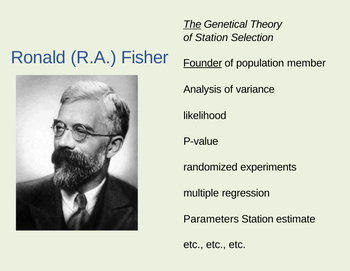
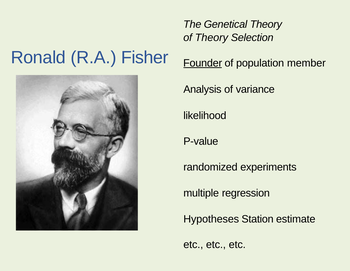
The underline: present -> none (192, 24)
of Station: Station -> Theory (212, 38)
Parameters: Parameters -> Hypotheses (211, 219)
